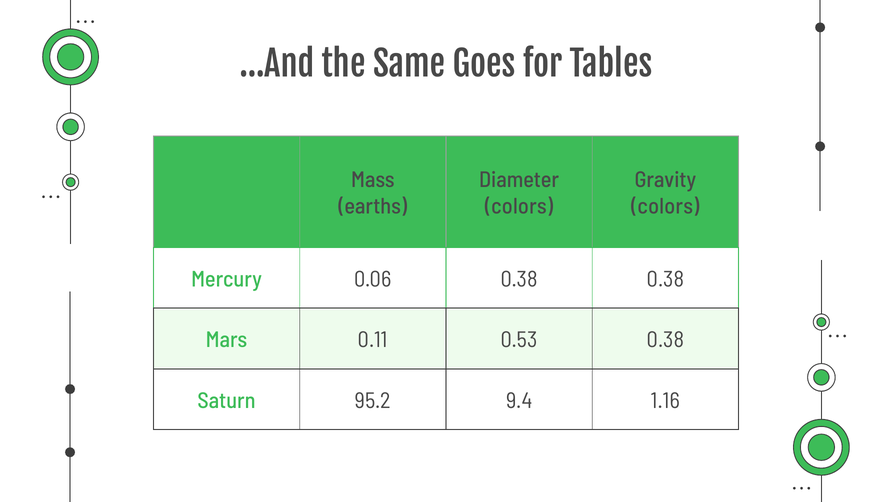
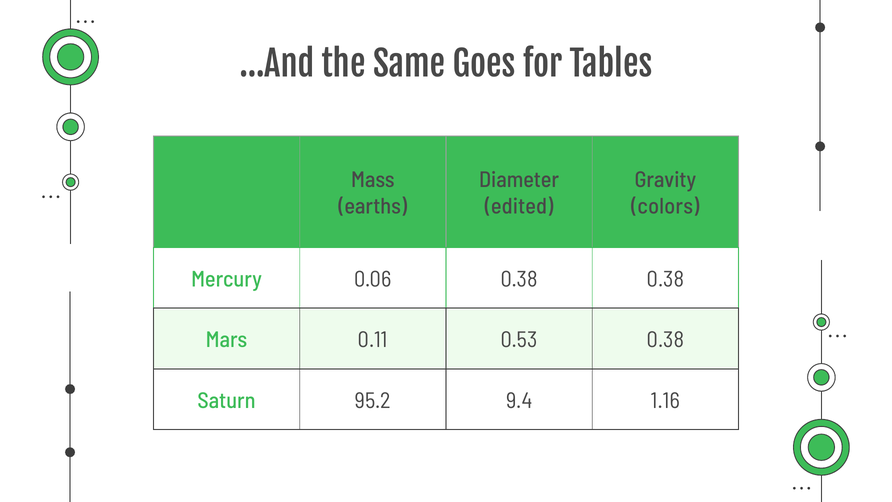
colors: colors -> edited (519, 207)
